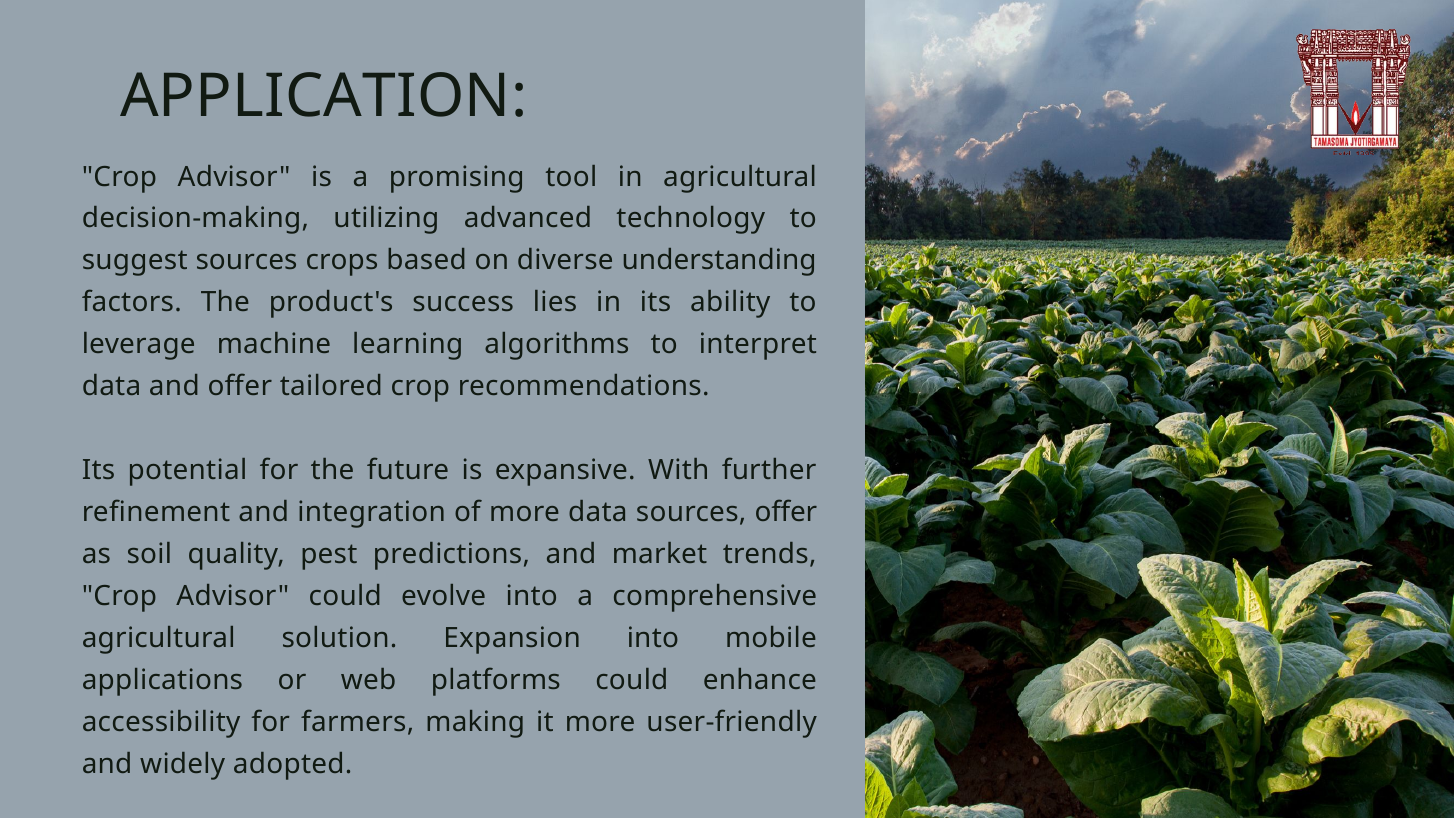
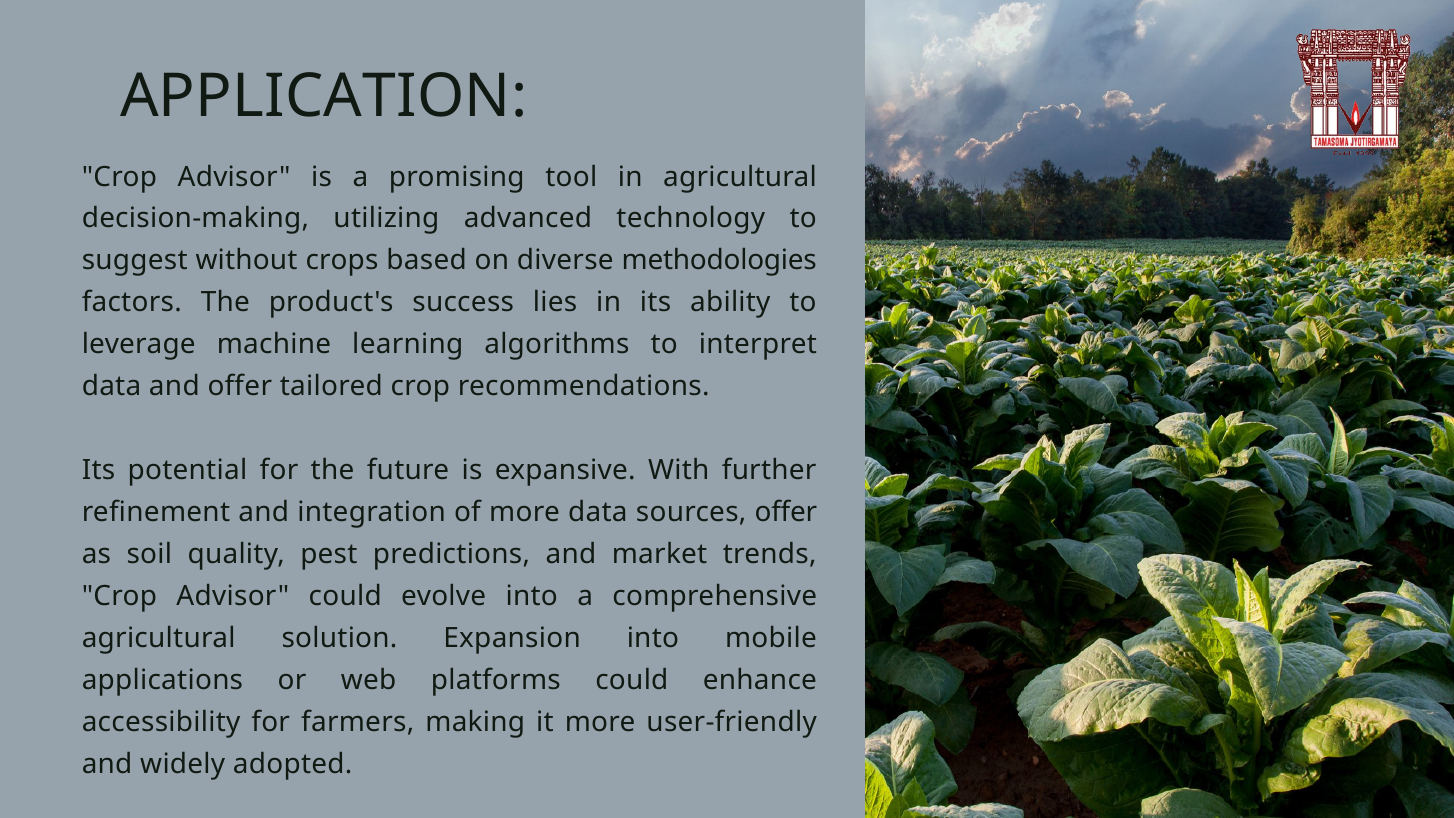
suggest sources: sources -> without (246, 261)
understanding: understanding -> methodologies (719, 261)
